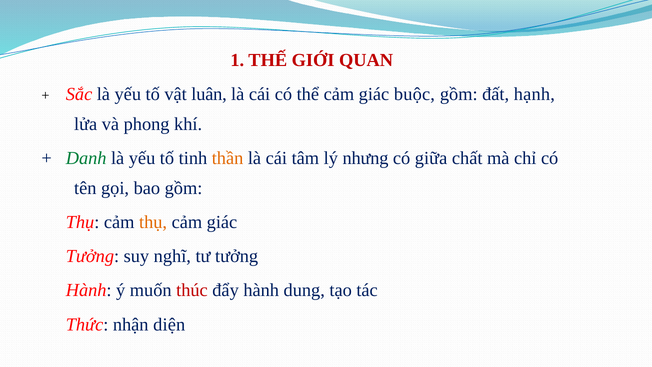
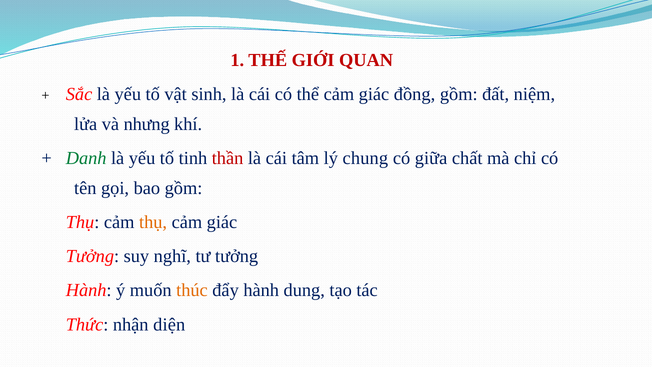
luân: luân -> sinh (209, 94)
buộc: buộc -> đồng (415, 94)
hạnh: hạnh -> niệm (534, 94)
phong: phong -> nhưng (147, 124)
thần colour: orange -> red (228, 158)
nhưng: nhưng -> chung (365, 158)
thúc colour: red -> orange (192, 290)
